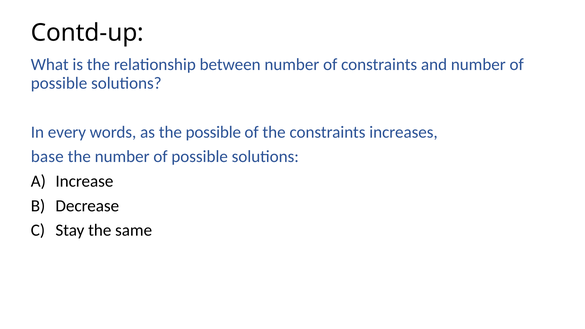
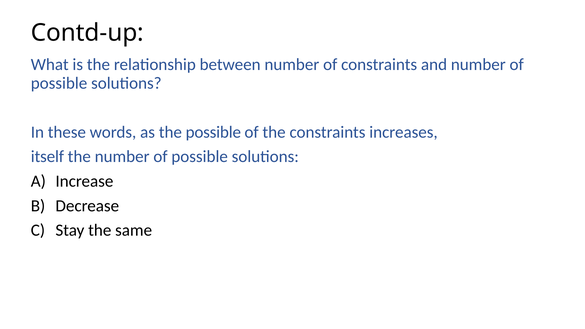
every: every -> these (67, 132)
base: base -> itself (47, 157)
